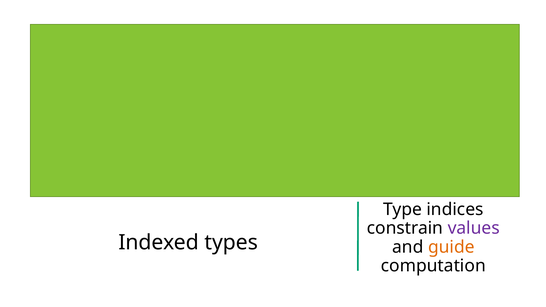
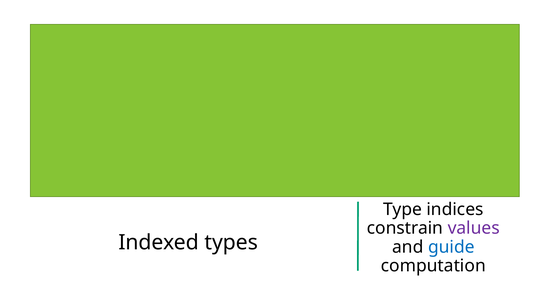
guide colour: orange -> blue (451, 247)
